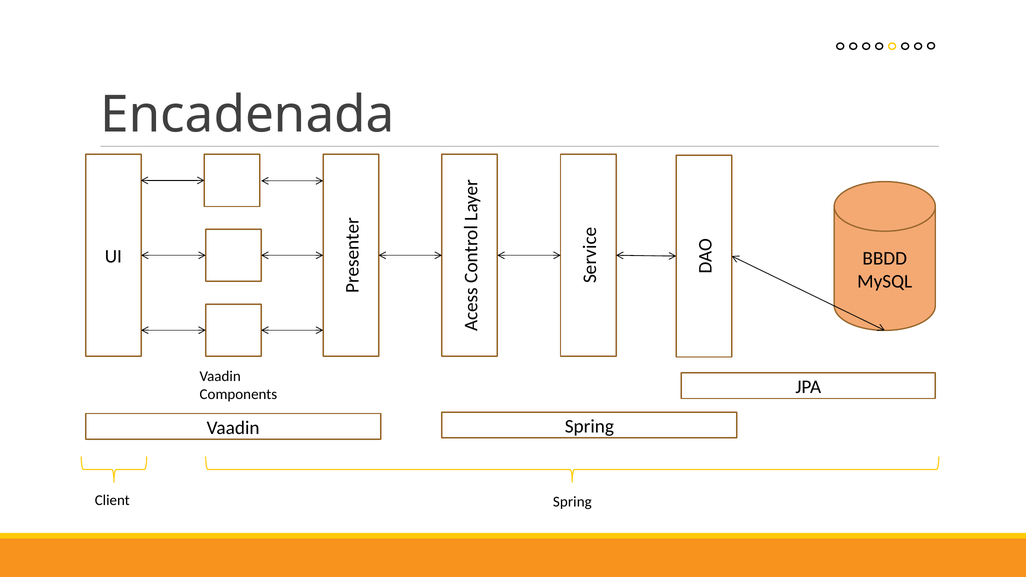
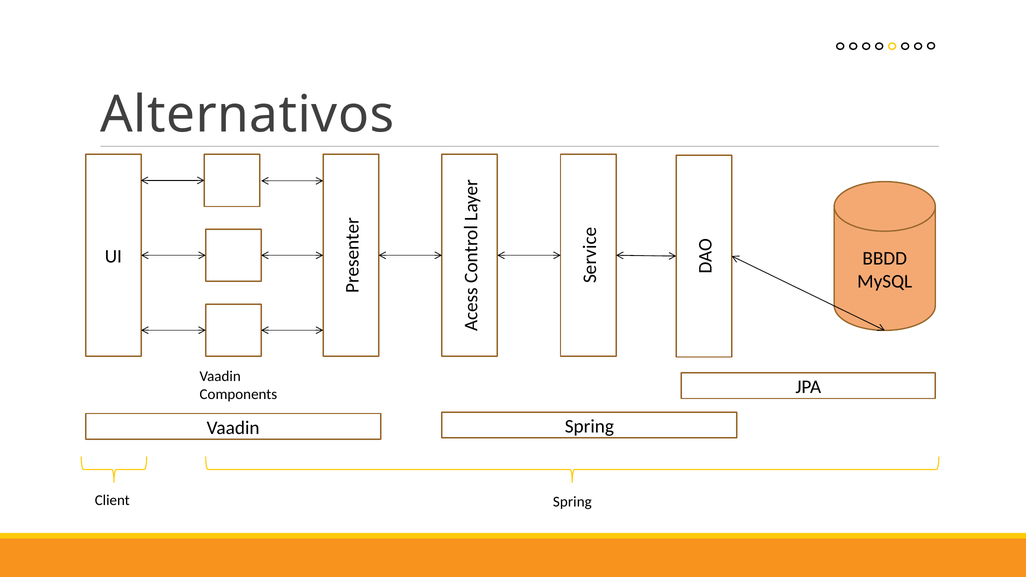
Encadenada: Encadenada -> Alternativos (247, 115)
